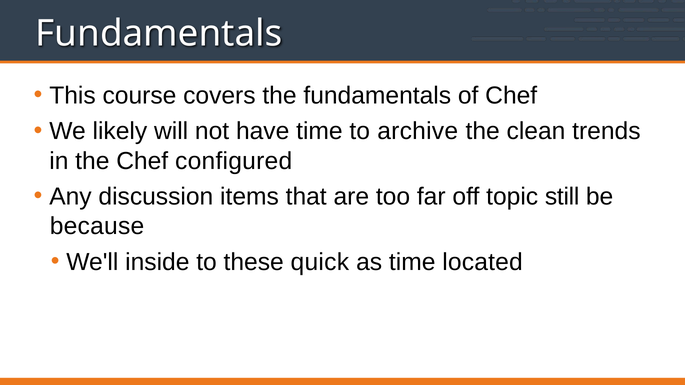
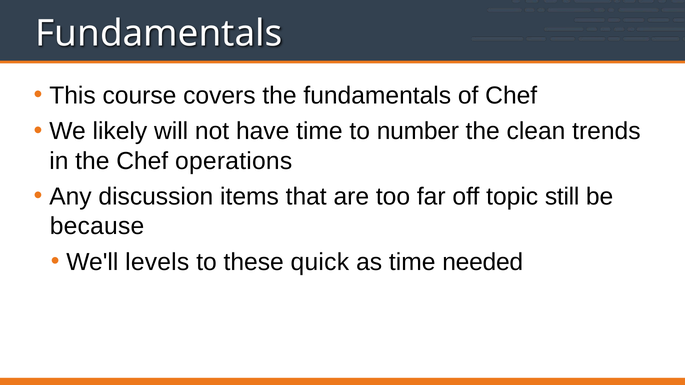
archive: archive -> number (418, 131)
configured: configured -> operations (234, 161)
inside: inside -> levels (157, 262)
located: located -> needed (483, 262)
